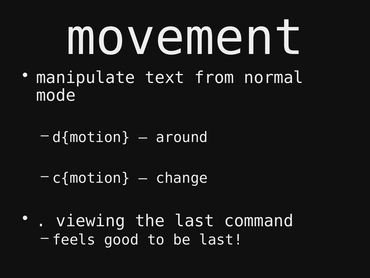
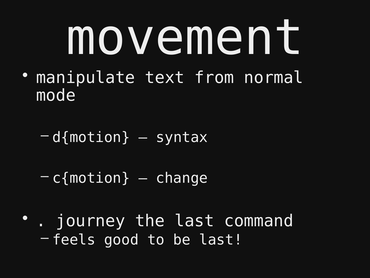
around: around -> syntax (182, 137)
viewing: viewing -> journey (91, 220)
